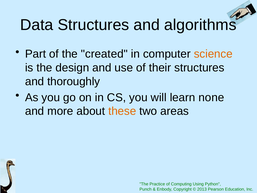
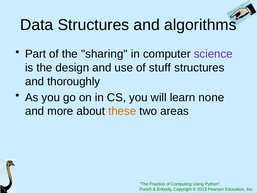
created: created -> sharing (104, 54)
science colour: orange -> purple (213, 54)
their: their -> stuff (160, 68)
